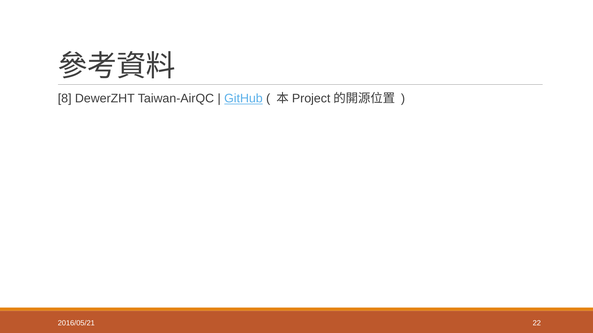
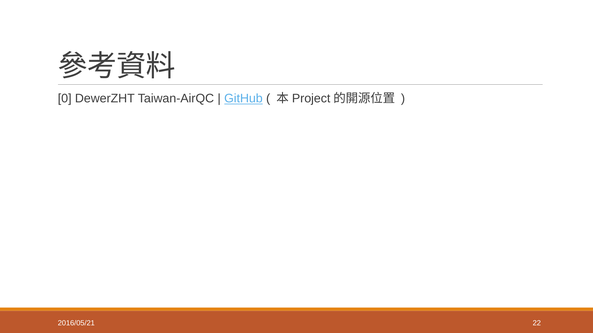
8: 8 -> 0 (65, 99)
